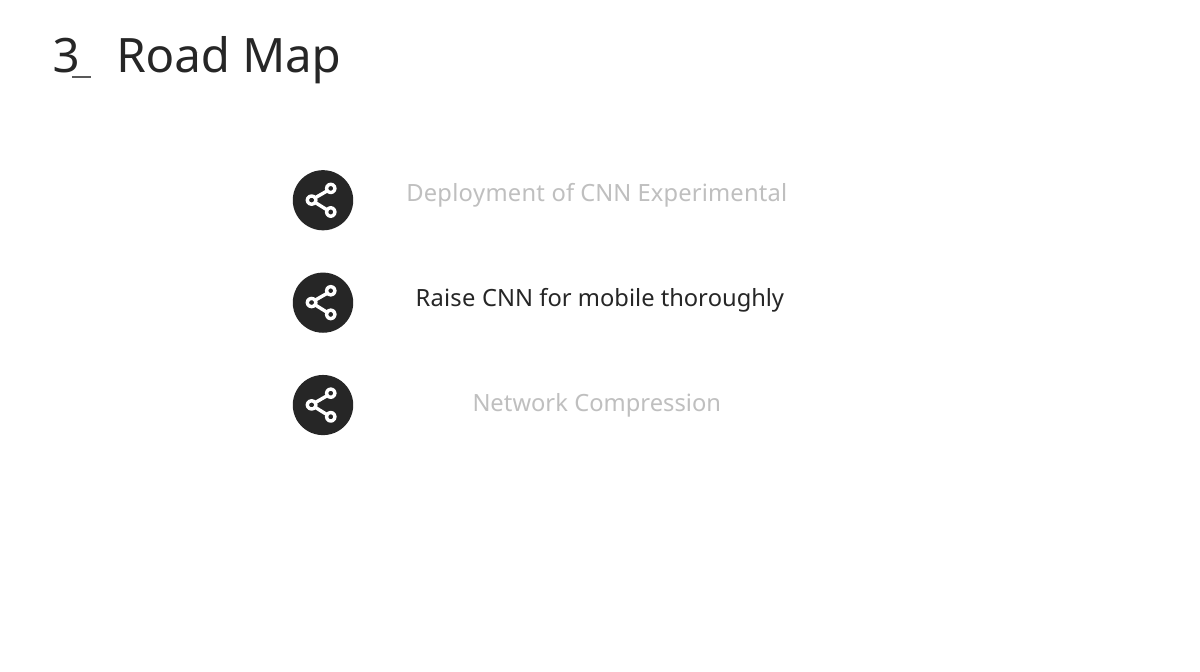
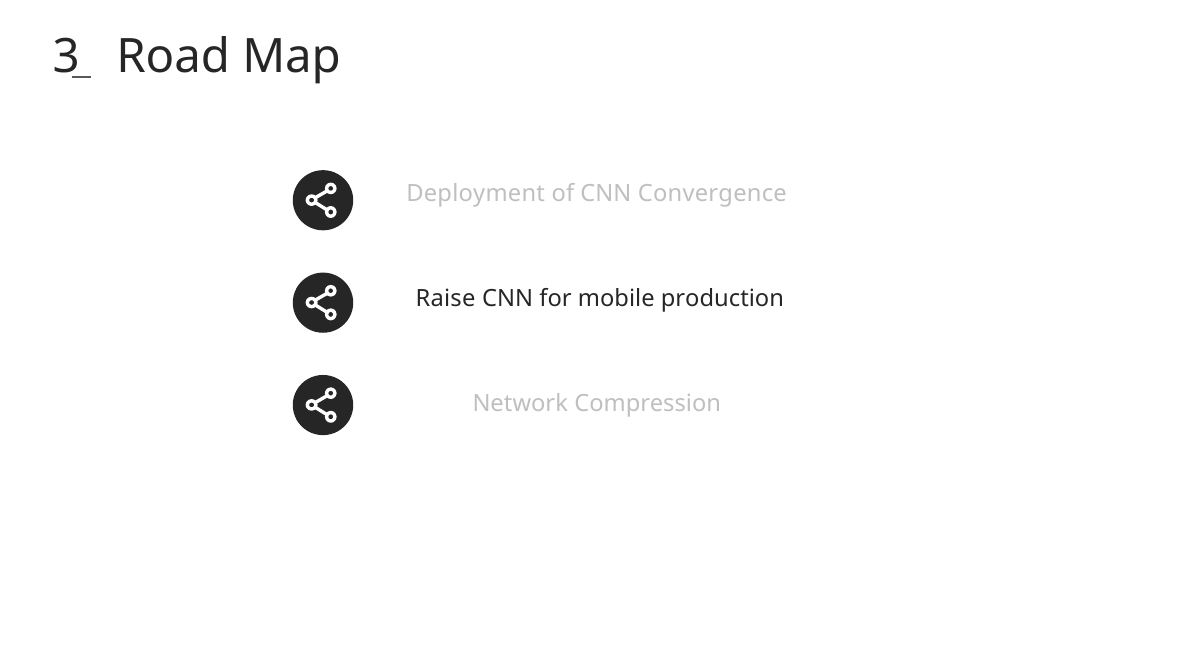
Experimental: Experimental -> Convergence (712, 194)
thoroughly: thoroughly -> production (722, 299)
